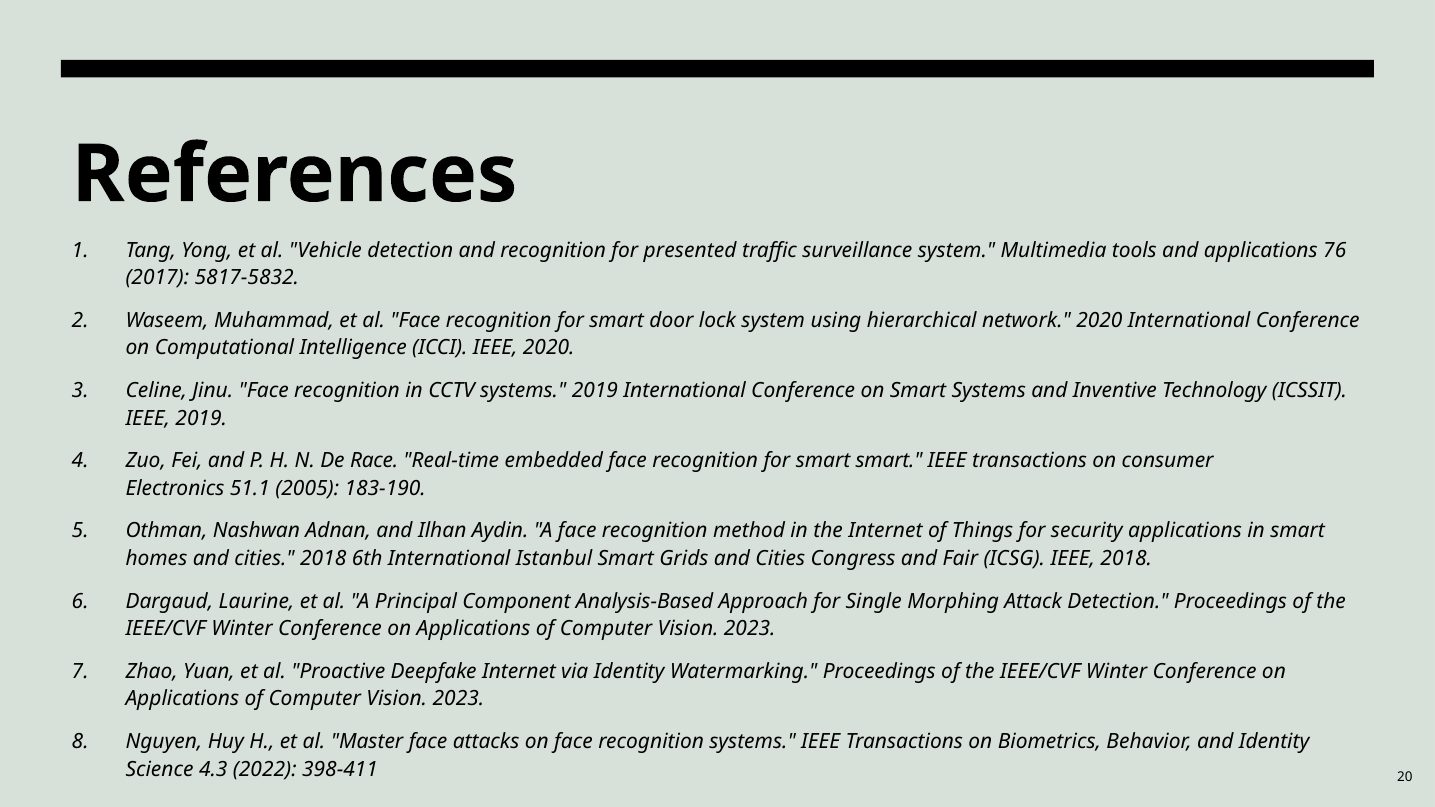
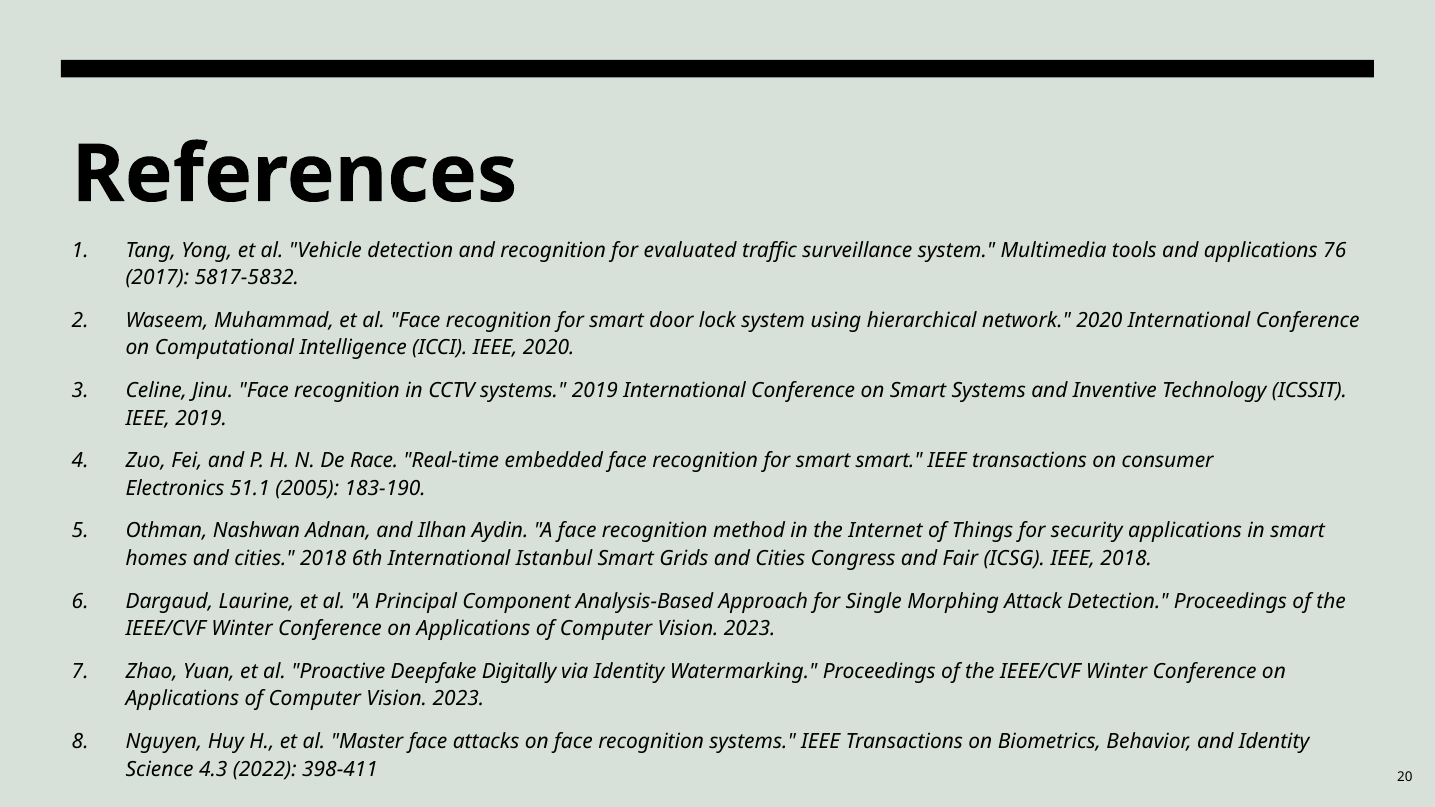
presented: presented -> evaluated (690, 250)
Deepfake Internet: Internet -> Digitally (519, 672)
